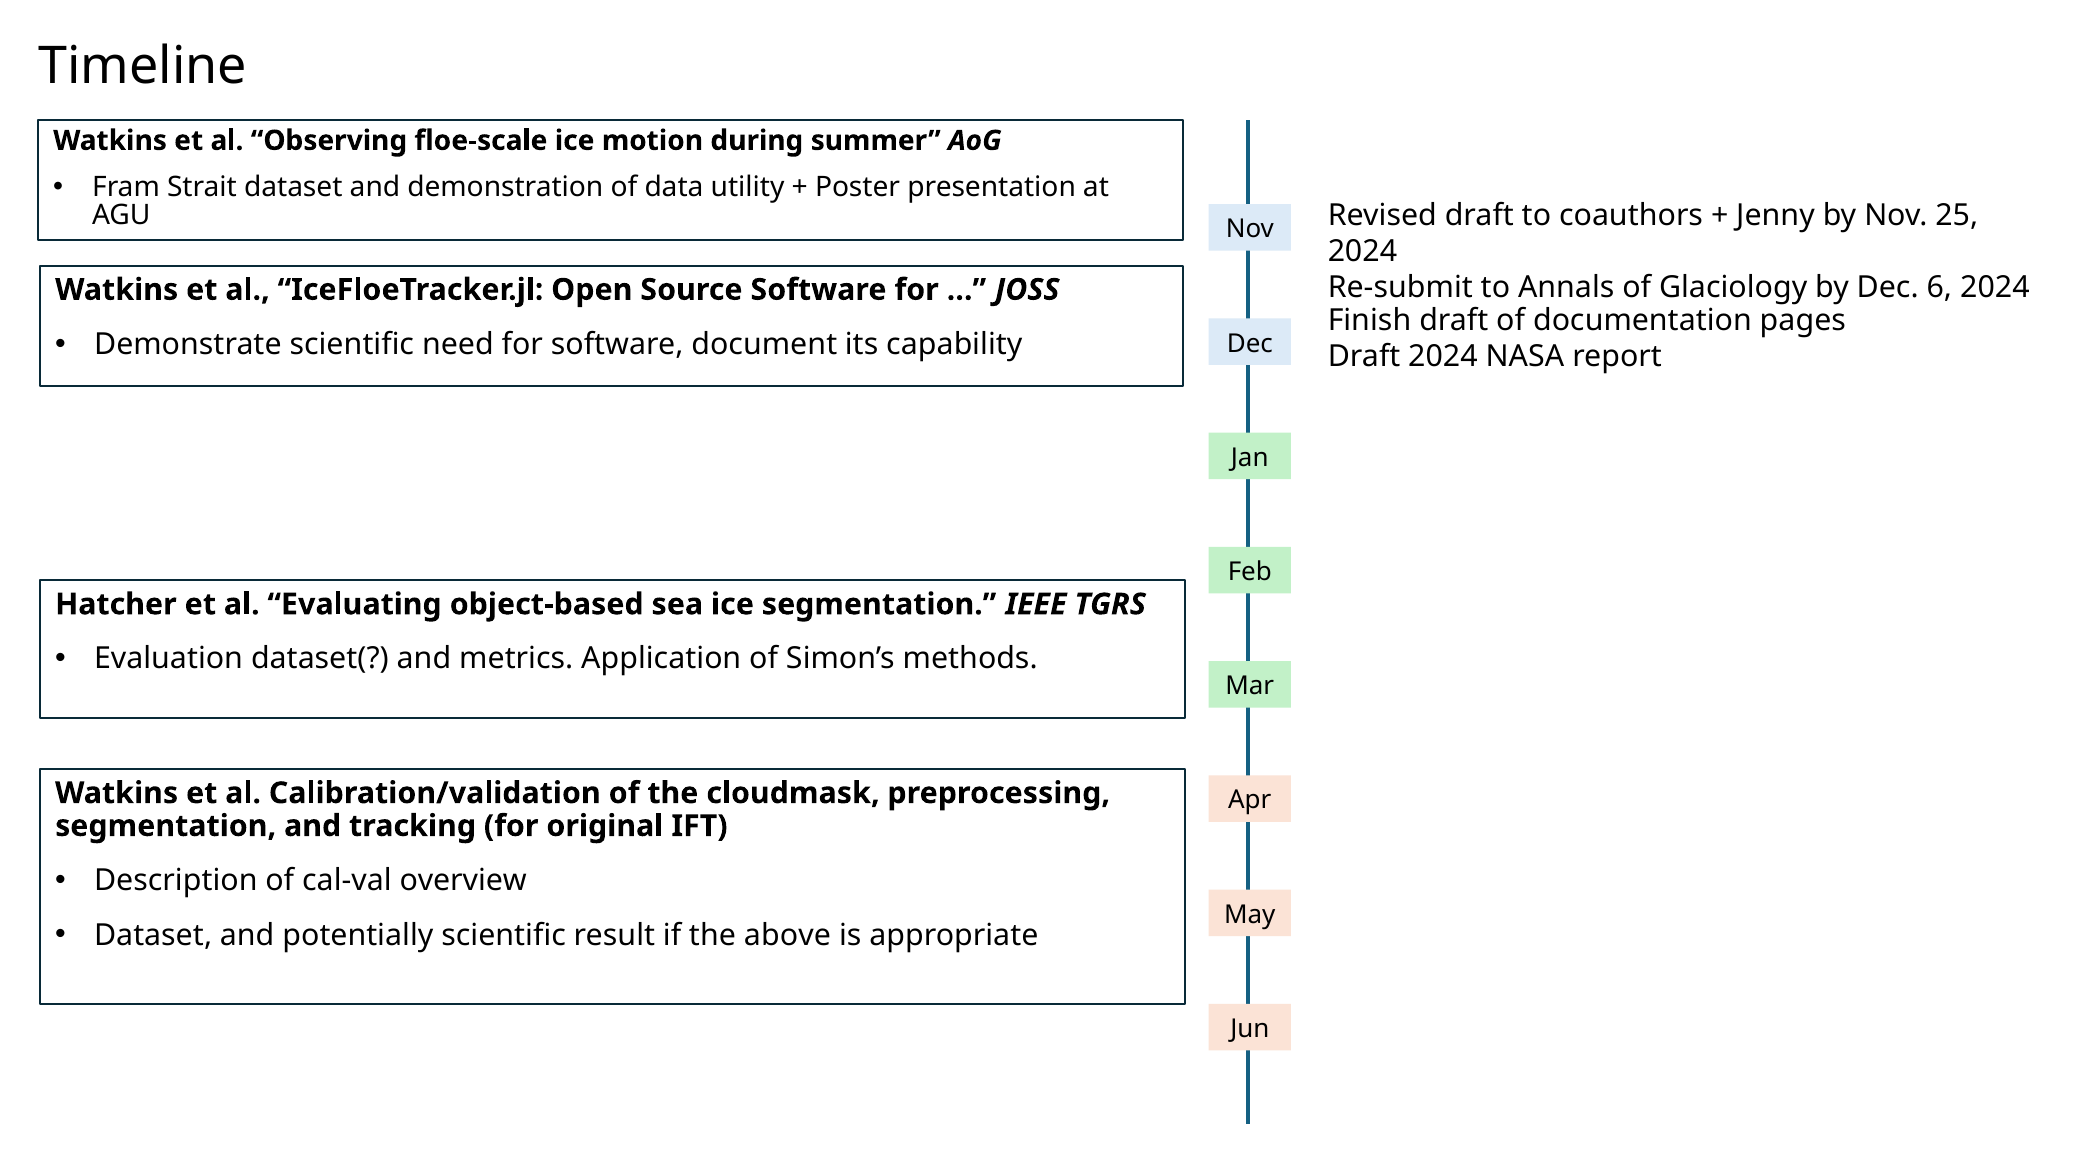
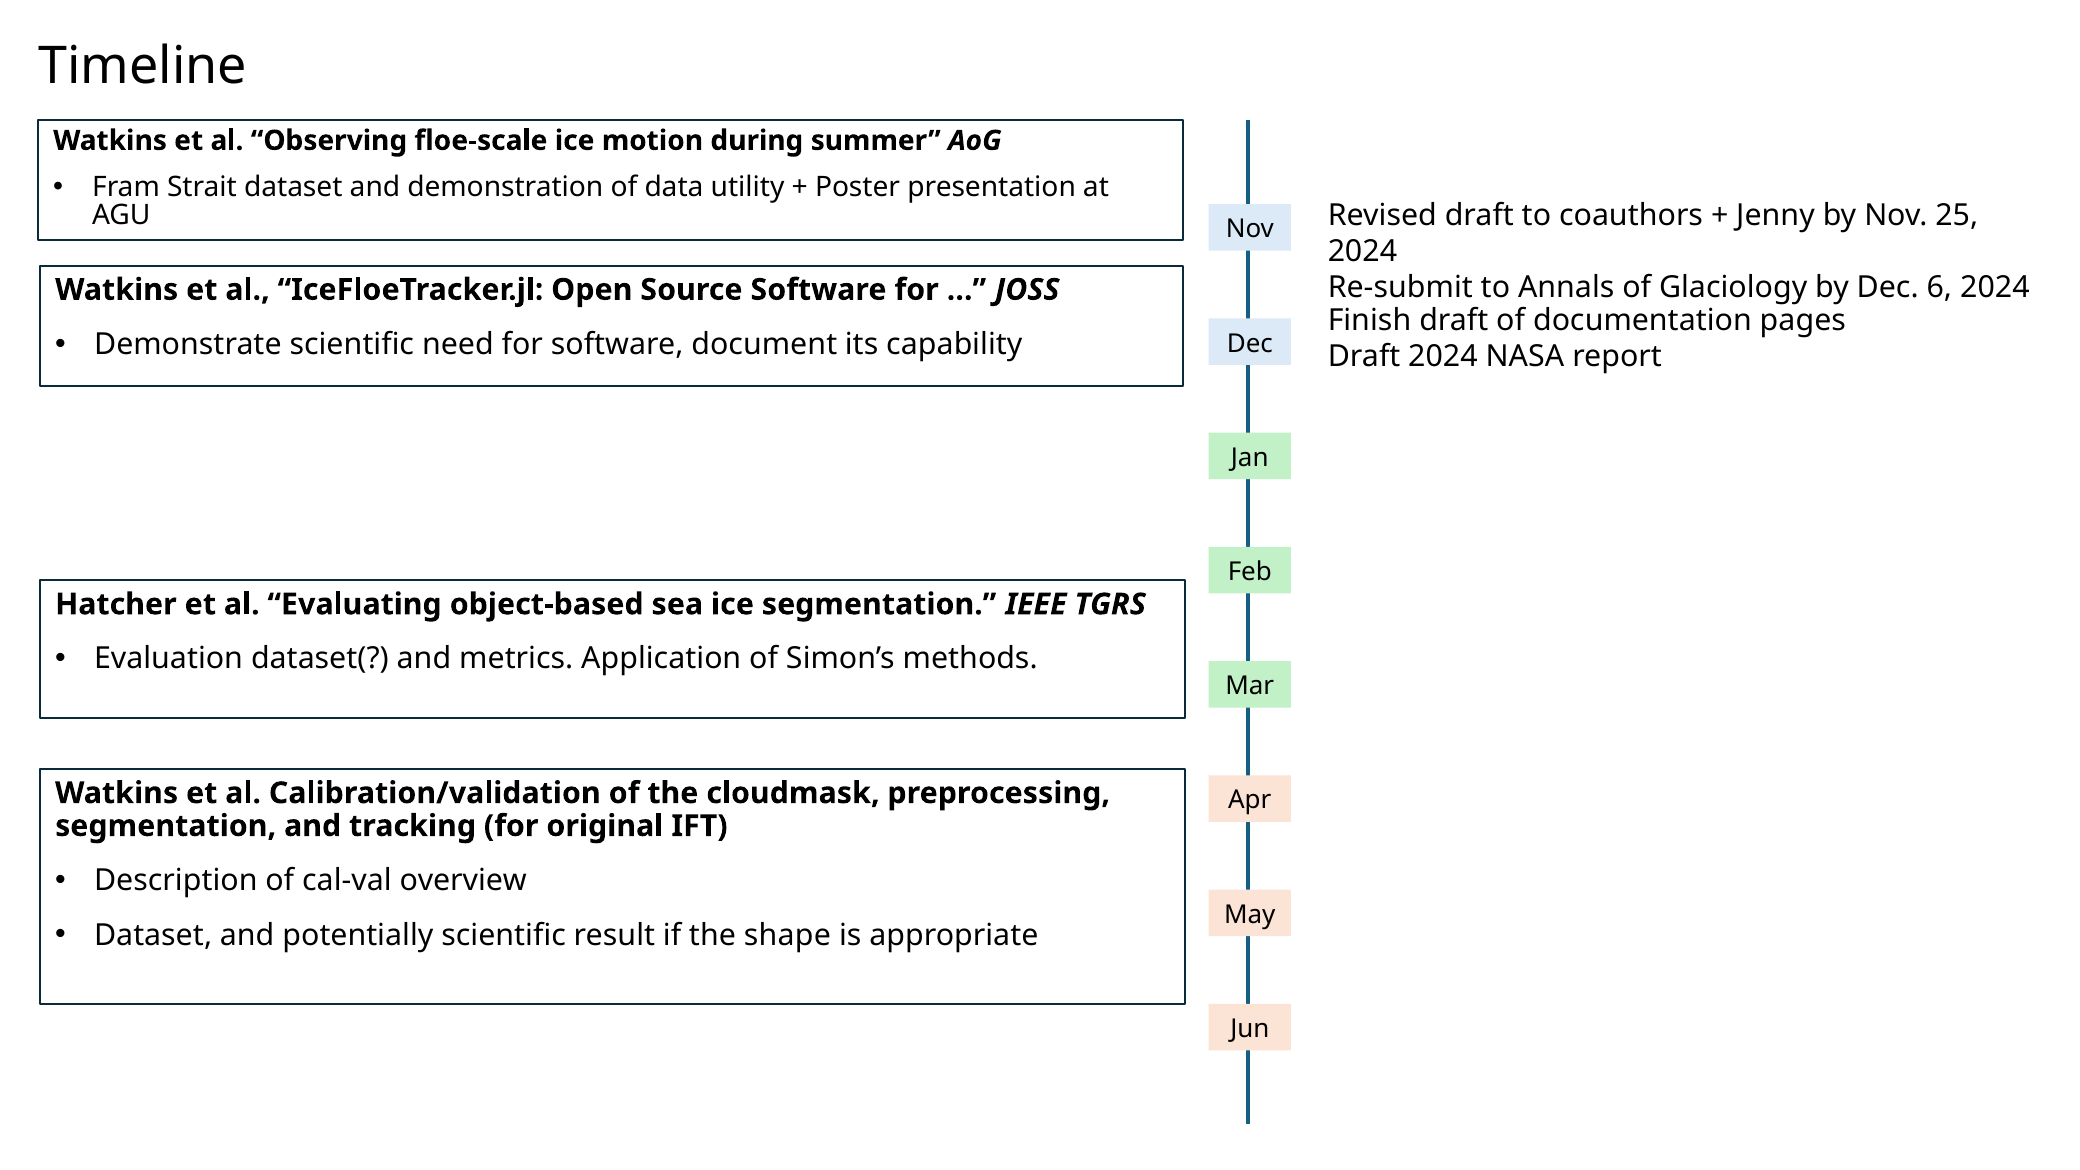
above: above -> shape (787, 935)
